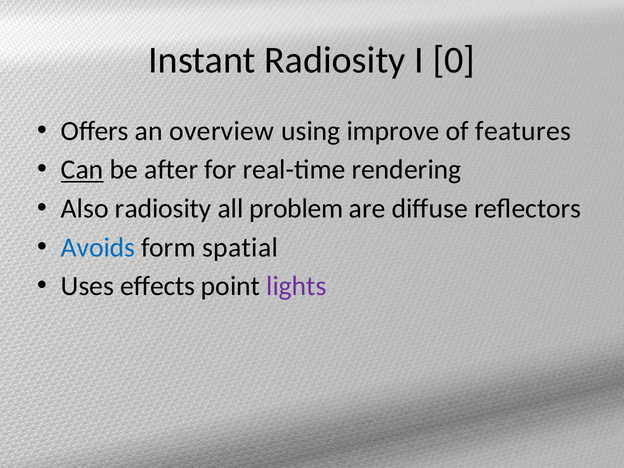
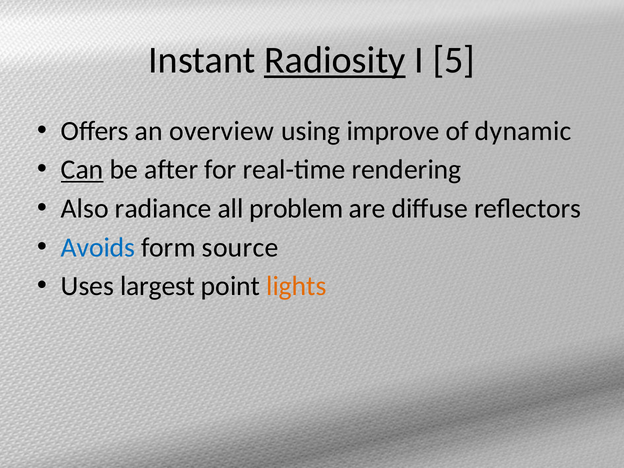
Radiosity underline: none -> present (335, 60)
0: 0 -> 5 (454, 60)
features: features -> dynamic (523, 131)
Also radiosity: radiosity -> radiance (163, 209)
spatial: spatial -> source (240, 247)
effects: effects -> largest (158, 286)
lights colour: purple -> orange (296, 286)
